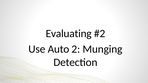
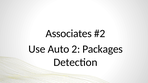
Evaluating: Evaluating -> Associates (69, 34)
Munging: Munging -> Packages (103, 49)
